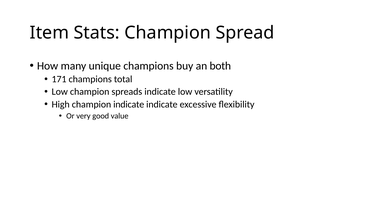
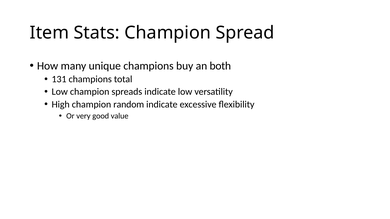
171: 171 -> 131 (59, 79)
champion indicate: indicate -> random (129, 104)
